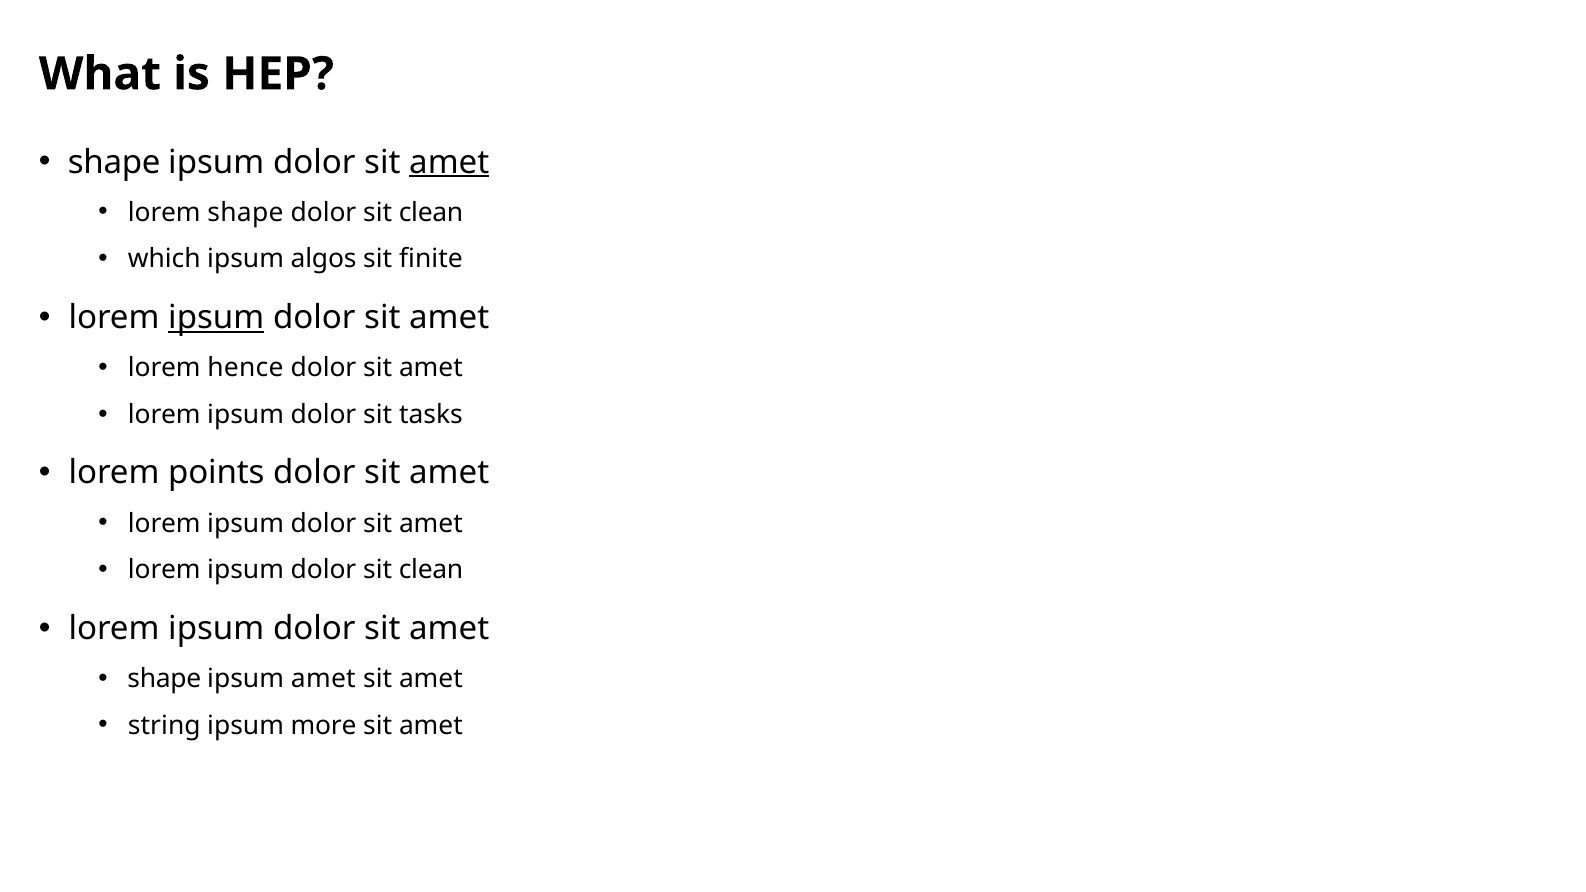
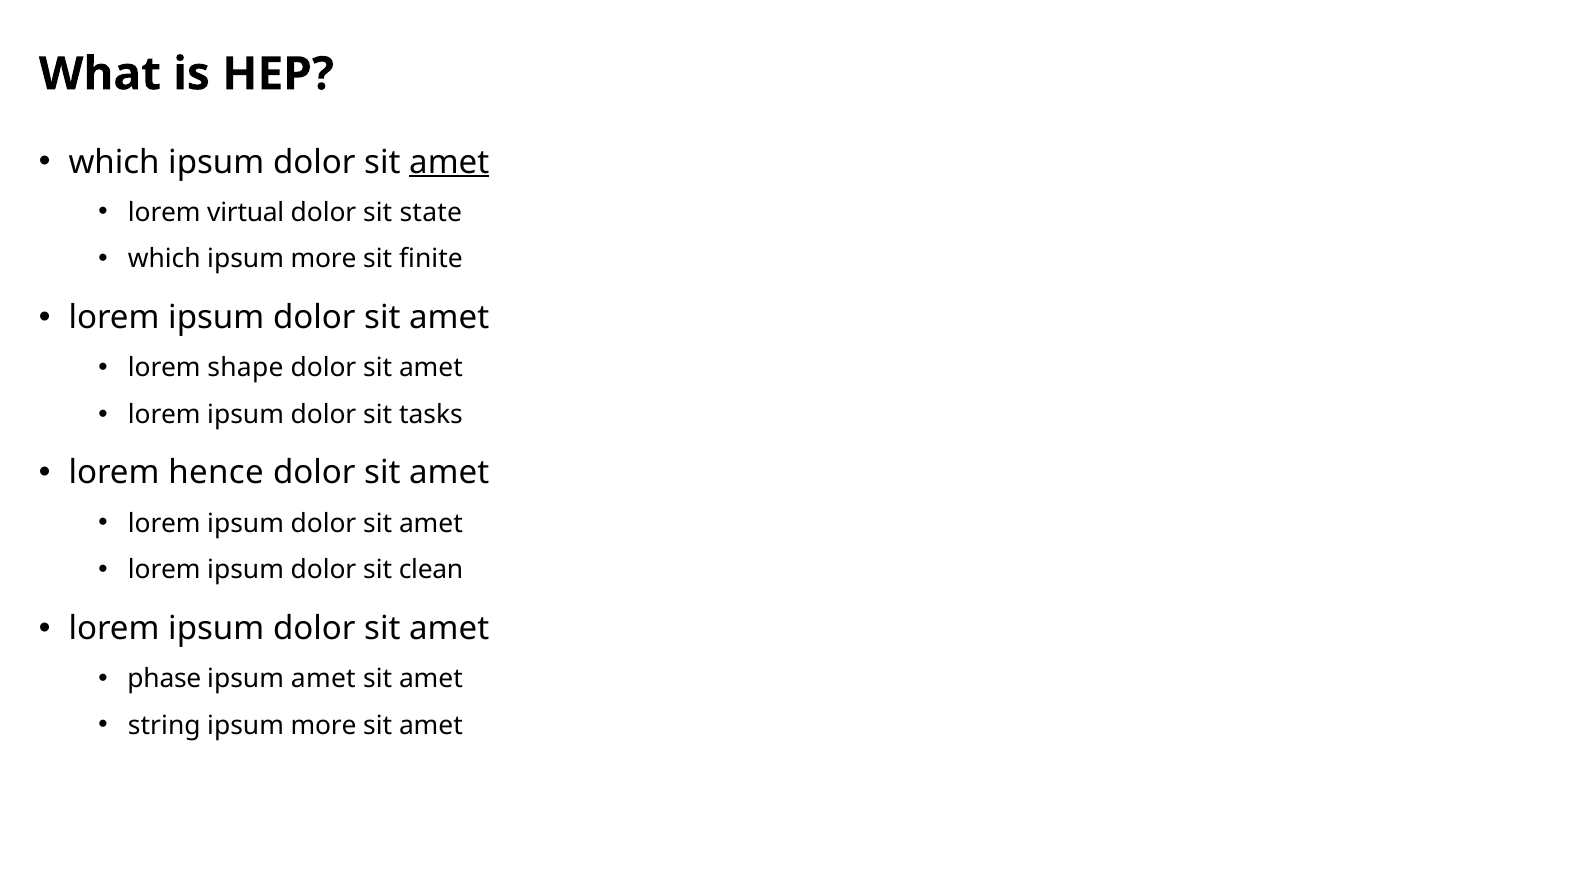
shape: shape -> which (114, 162)
lorem shape: shape -> virtual (246, 212)
clean: clean -> state (431, 212)
algos: algos -> more (324, 259)
ipsum underline: present -> none (216, 318)
hence: hence -> shape (245, 368)
points: points -> hence (216, 473)
shape: shape -> phase (164, 679)
